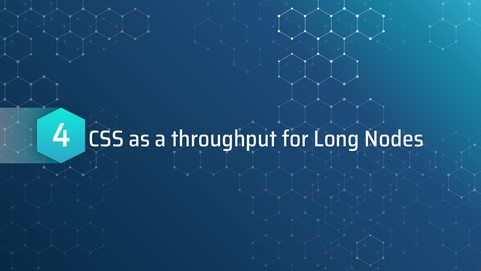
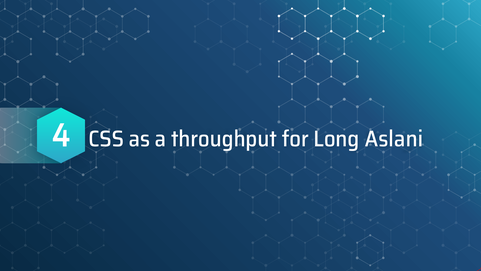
Nodes: Nodes -> Aslani (394, 139)
